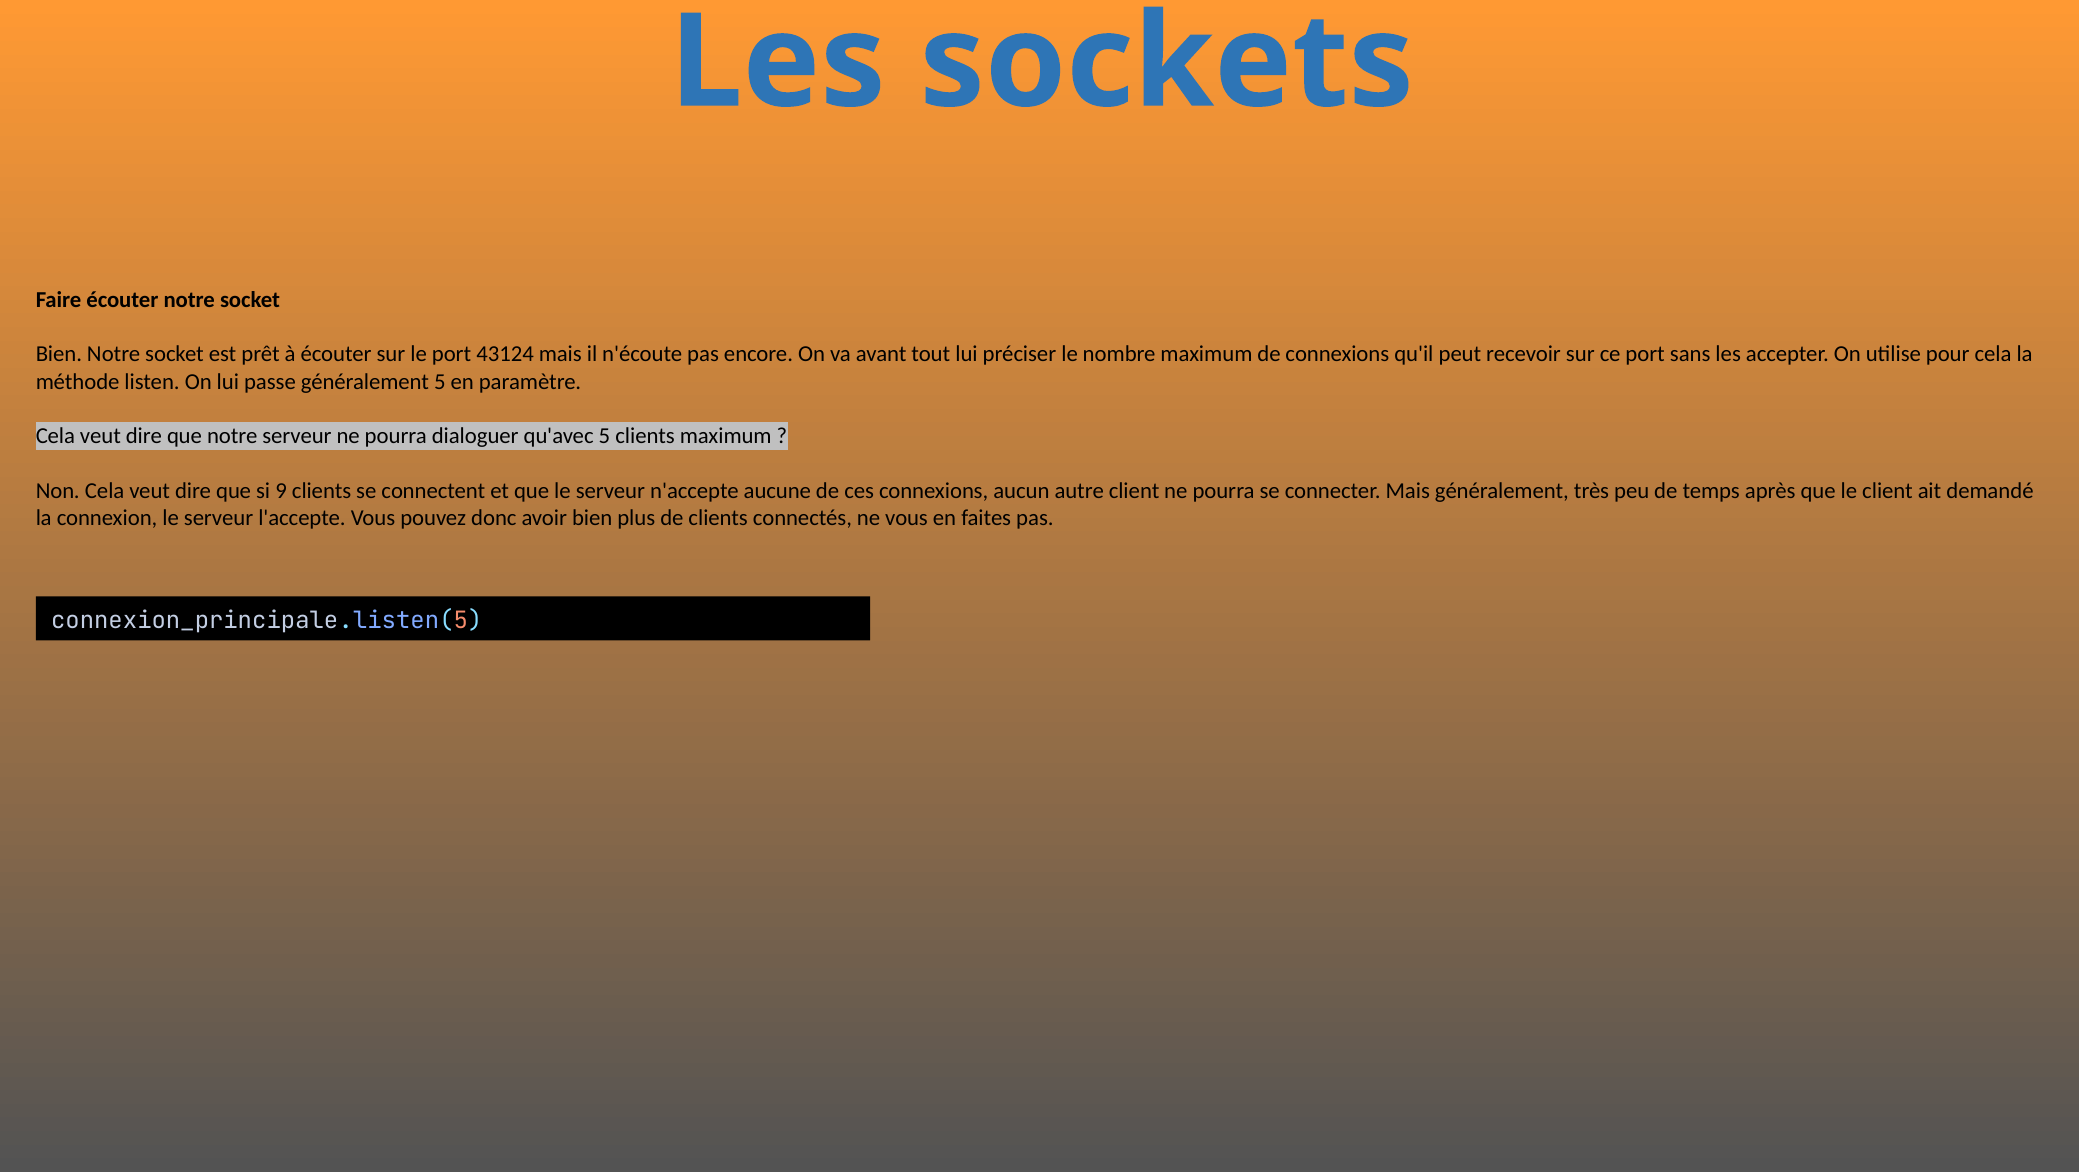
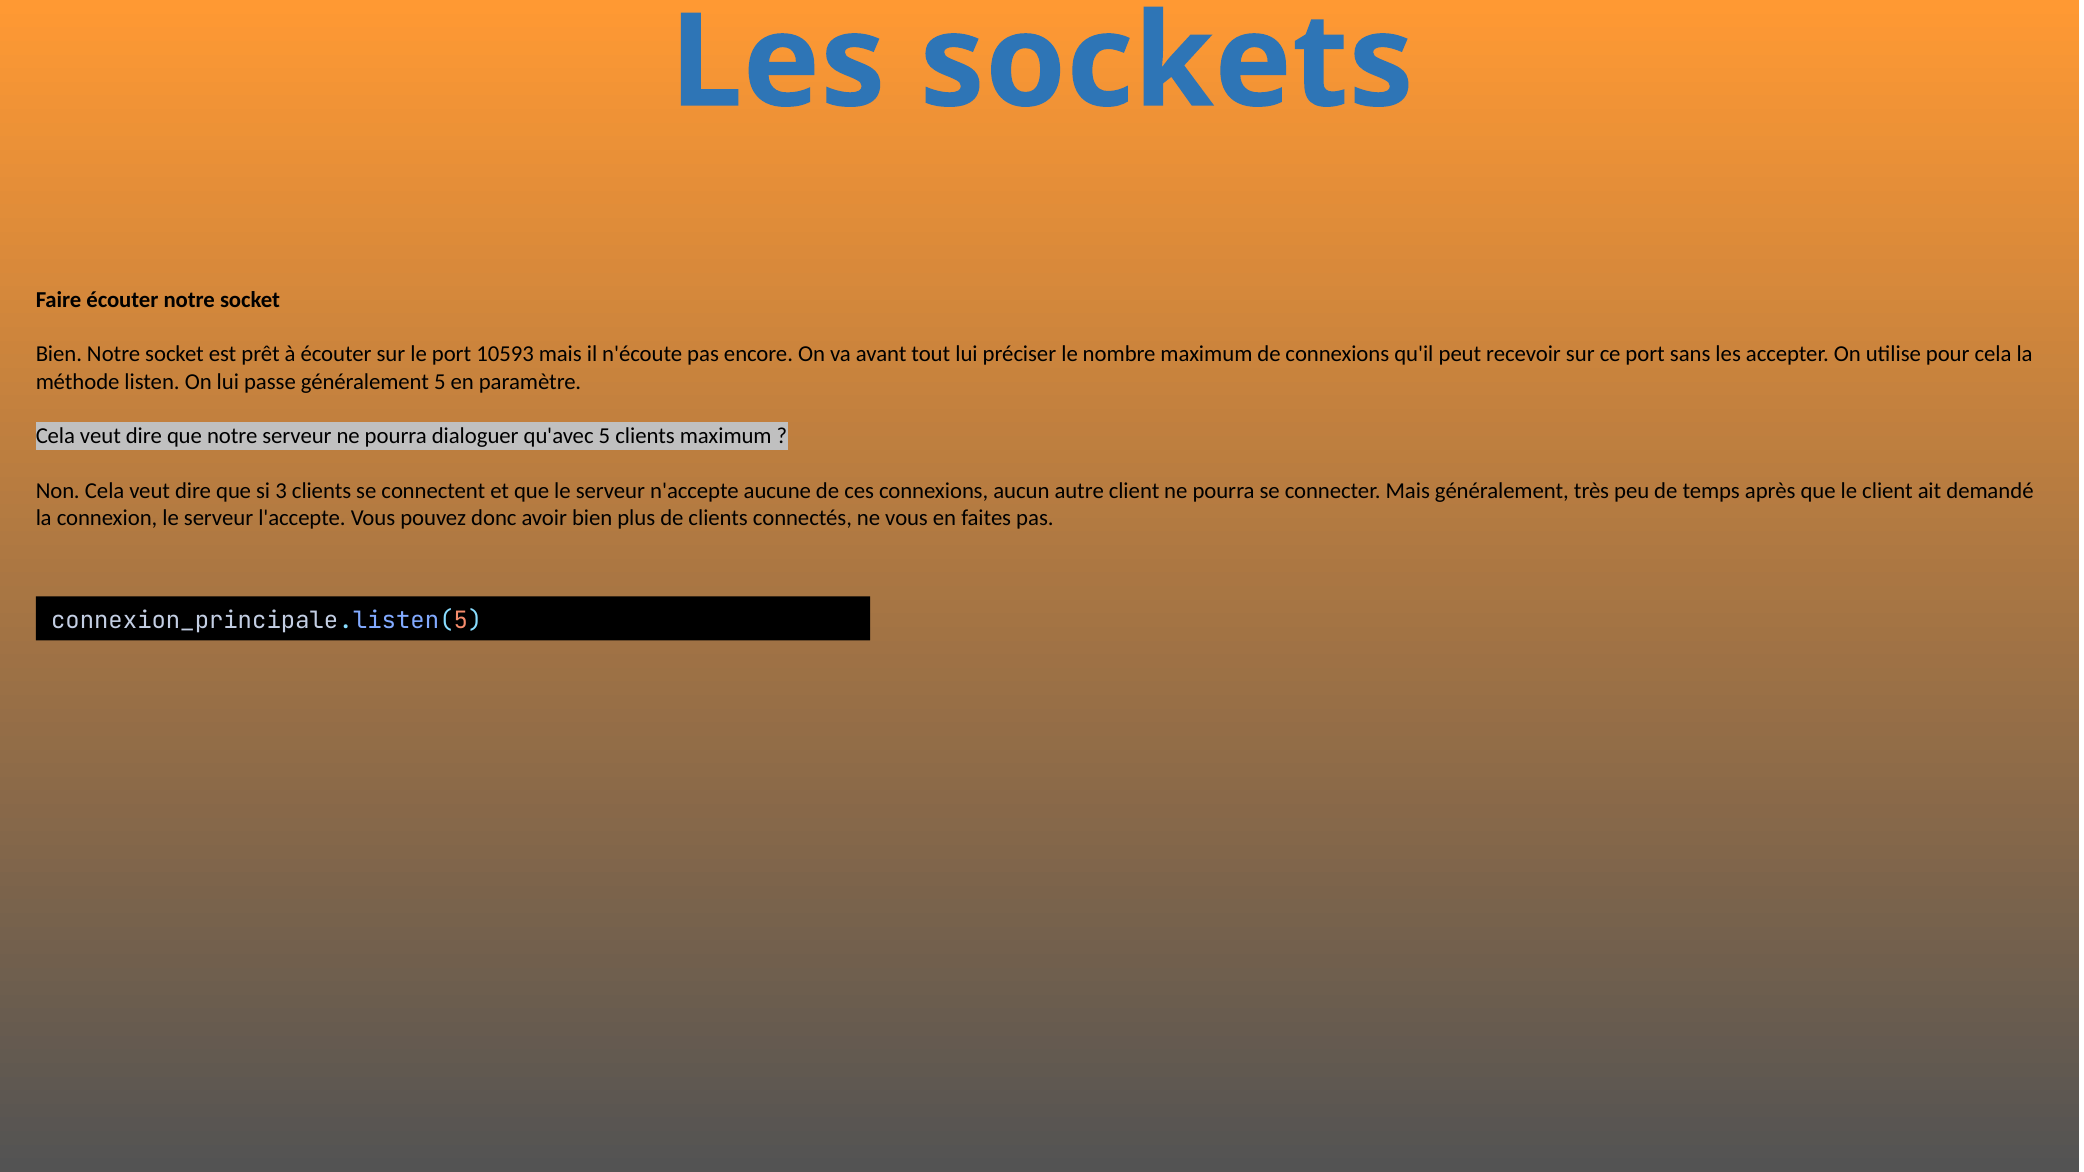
43124: 43124 -> 10593 (505, 355)
9: 9 -> 3 (281, 491)
